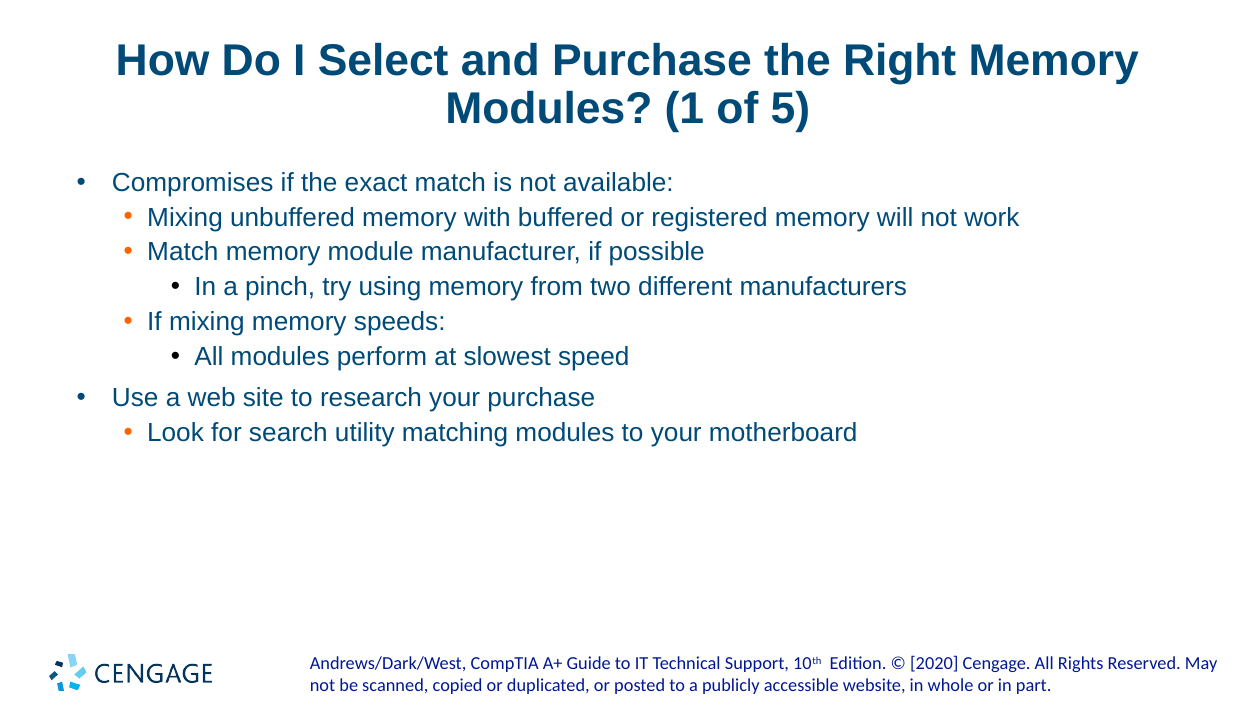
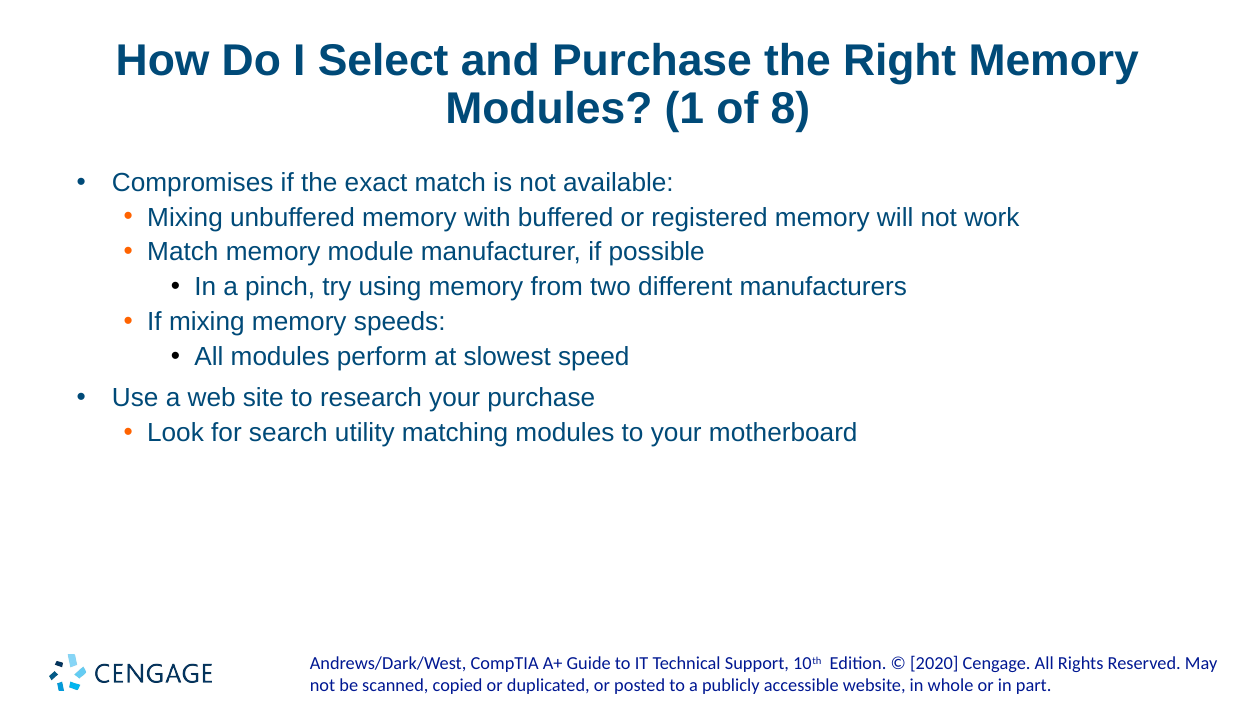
5: 5 -> 8 (790, 109)
